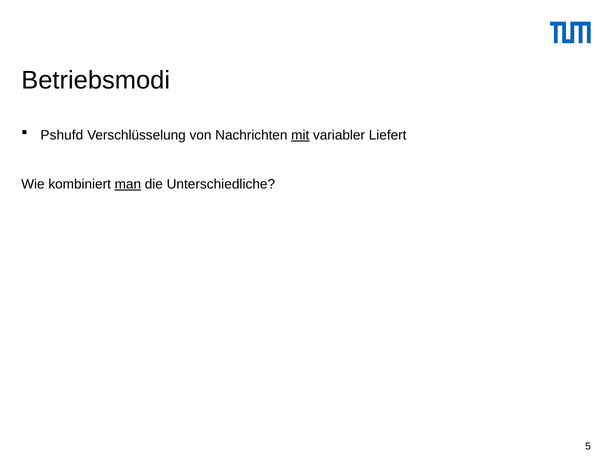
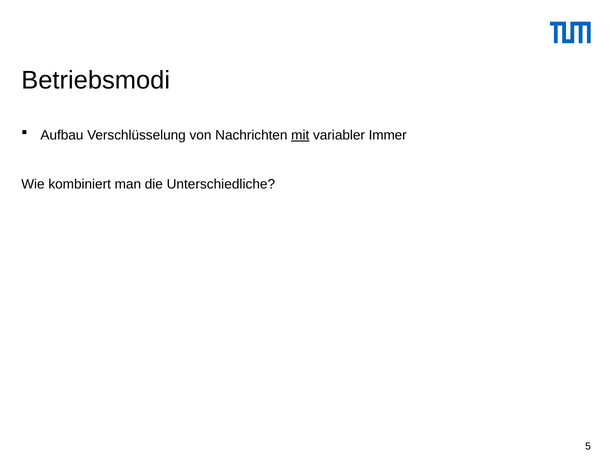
Pshufd: Pshufd -> Aufbau (62, 135)
Liefert: Liefert -> Immer (388, 135)
man underline: present -> none (128, 184)
